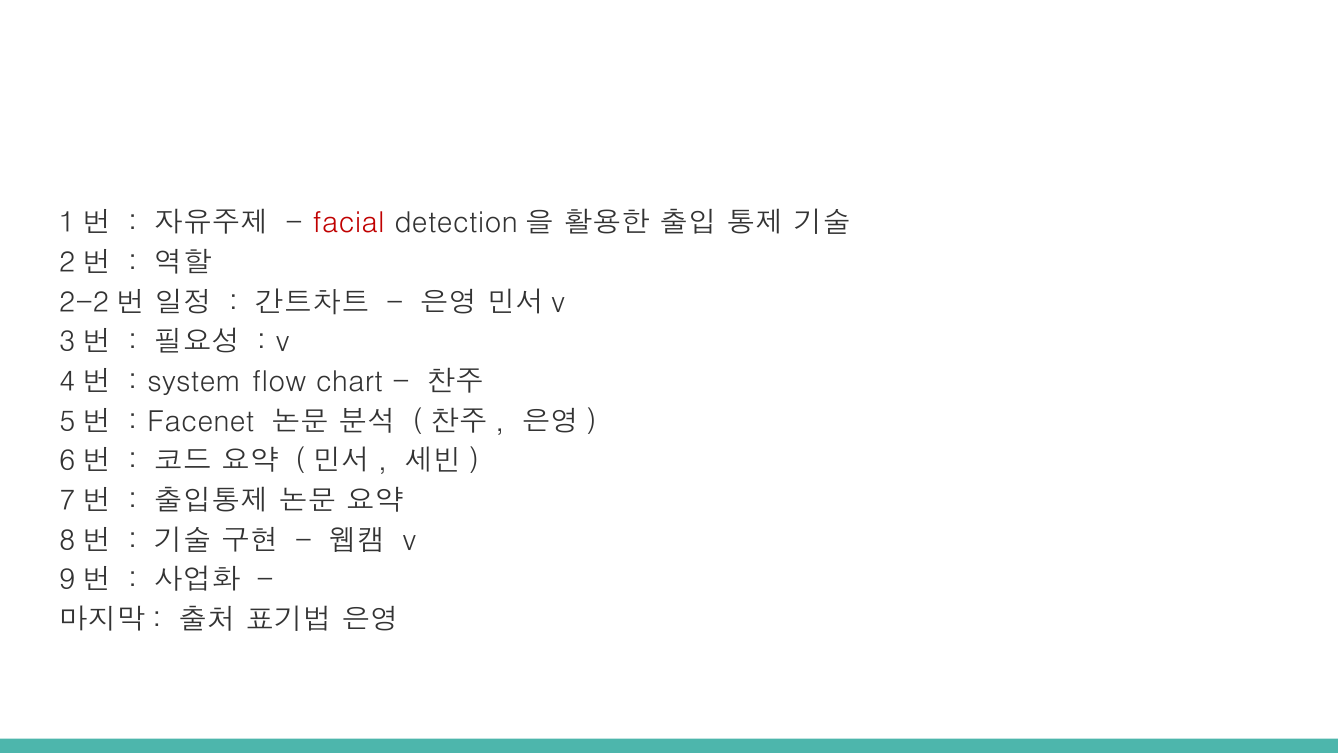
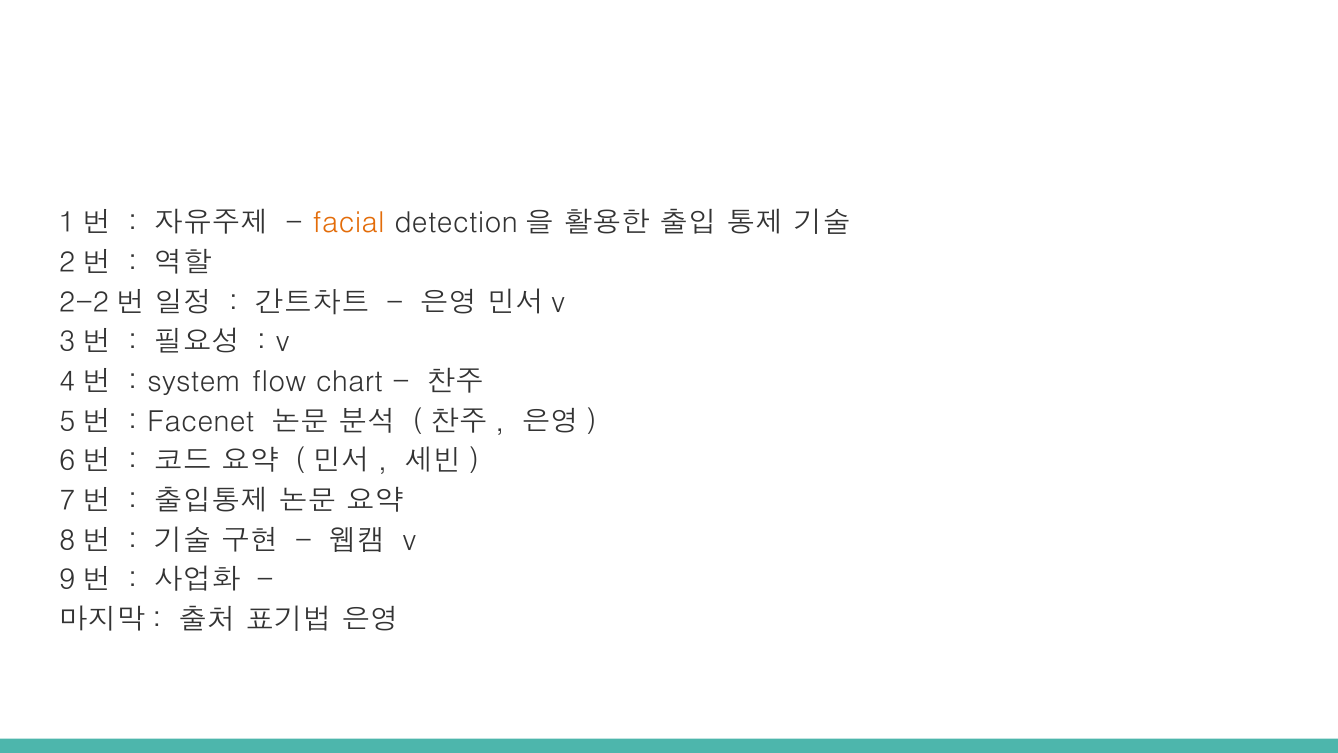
facial colour: red -> orange (348, 223)
